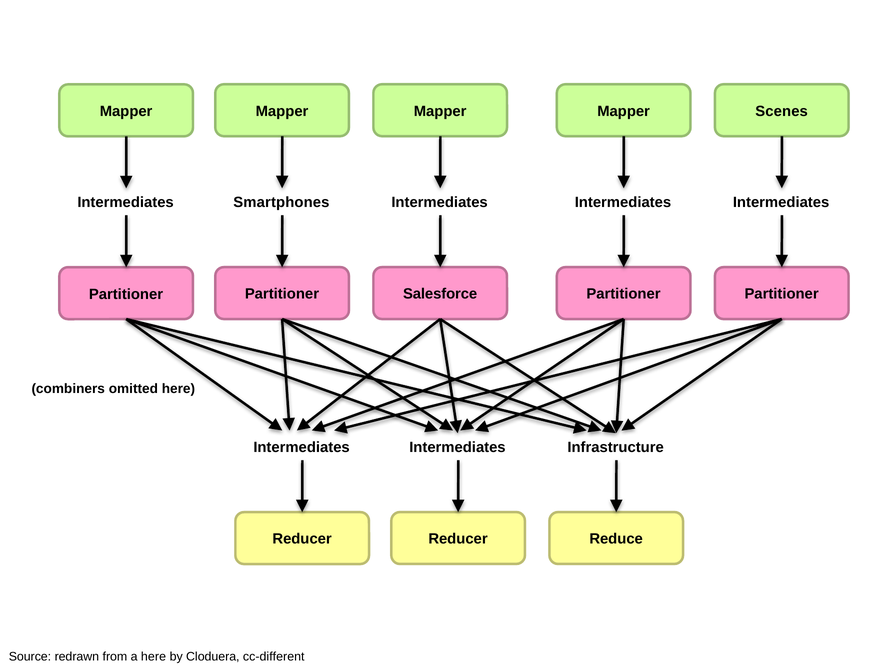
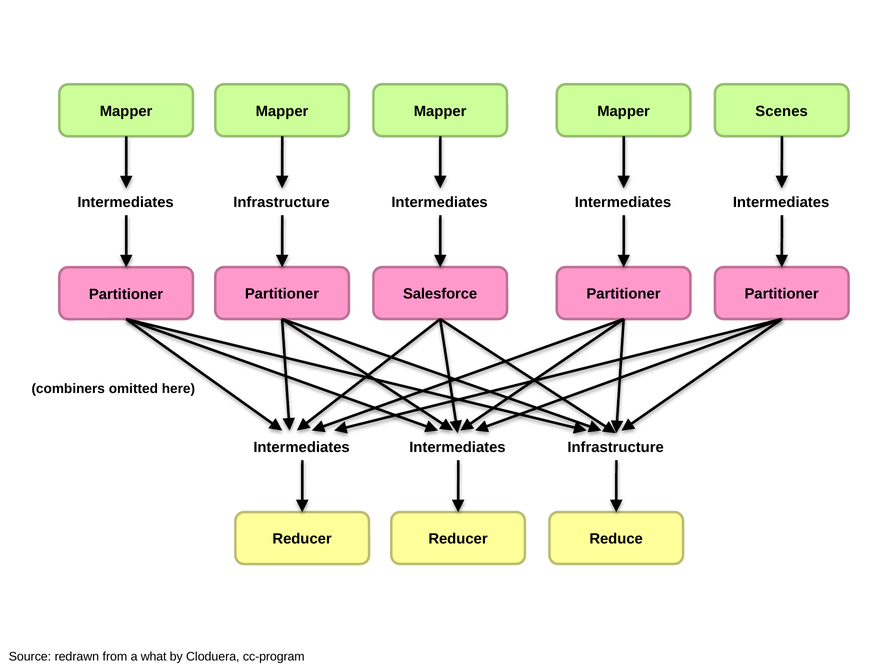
Smartphones: Smartphones -> Infrastructure (281, 203)
a here: here -> what (154, 657)
cc-different: cc-different -> cc-program (274, 657)
